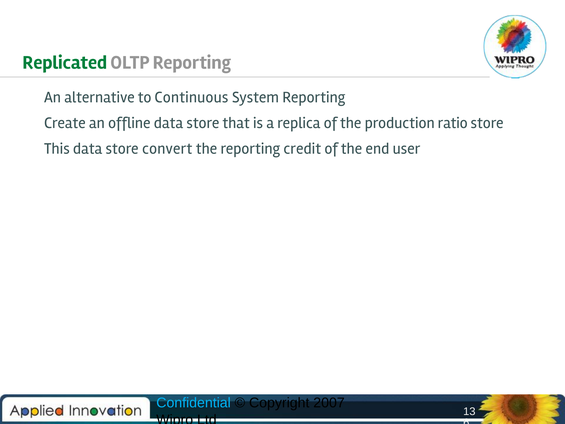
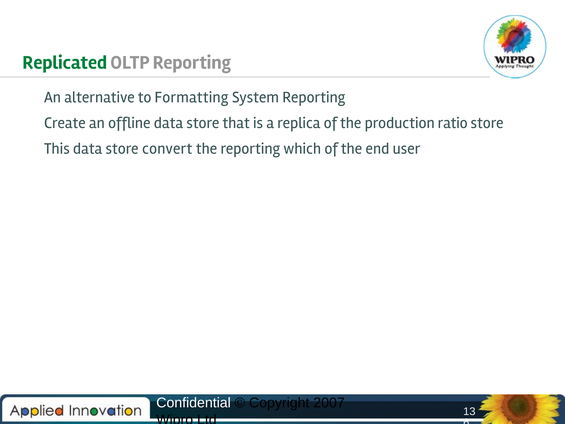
Continuous: Continuous -> Formatting (191, 97)
credit: credit -> which (302, 149)
Confidential colour: light blue -> white (194, 403)
